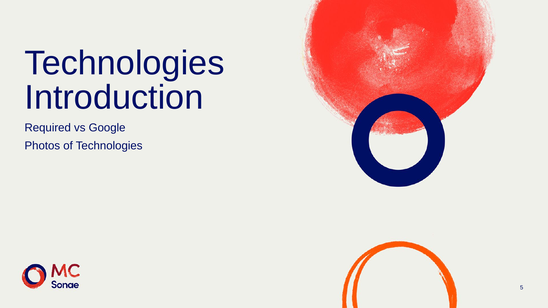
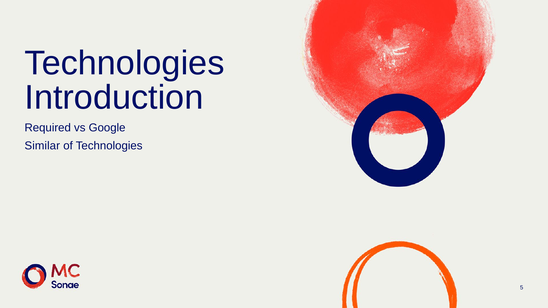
Photos: Photos -> Similar (42, 146)
